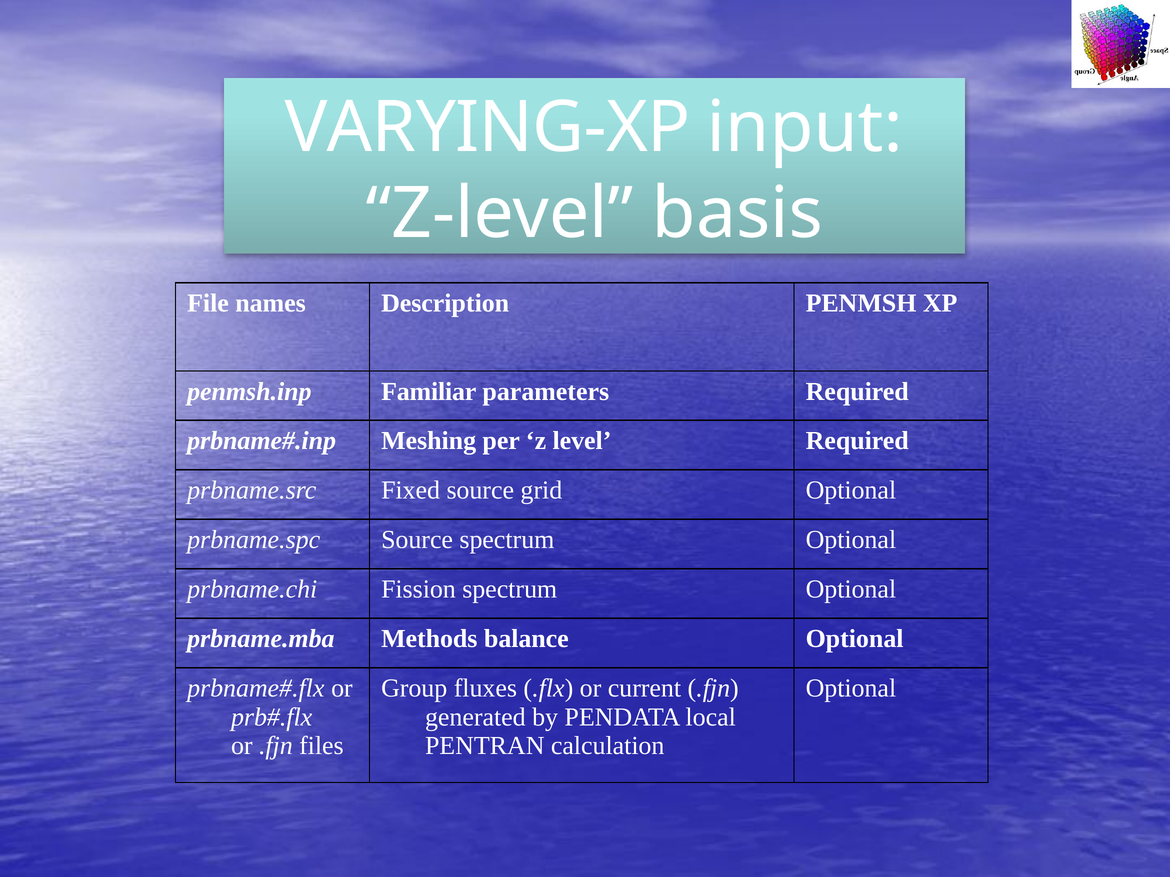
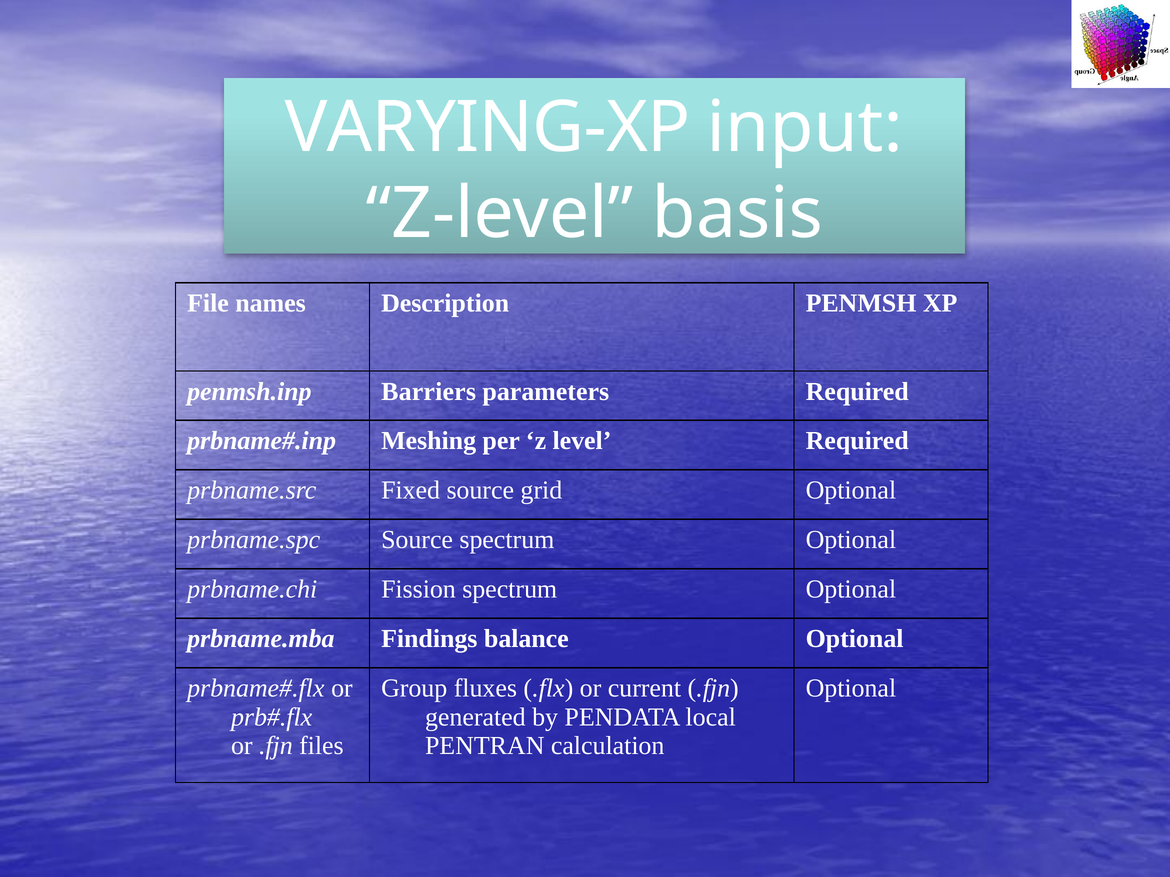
Familiar: Familiar -> Barriers (429, 392)
Methods: Methods -> Findings (429, 639)
